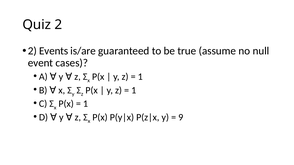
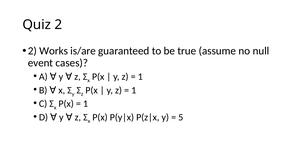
Events: Events -> Works (54, 51)
9: 9 -> 5 (181, 118)
